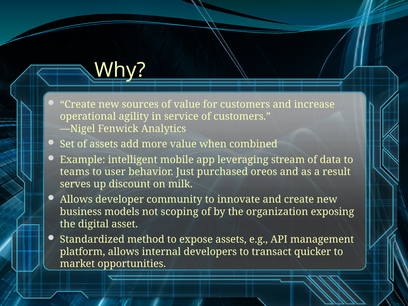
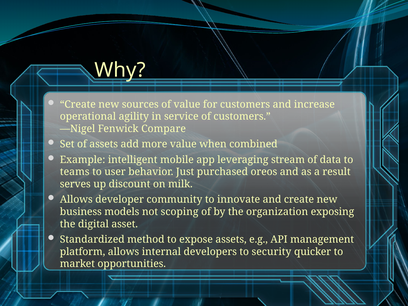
Analytics: Analytics -> Compare (164, 129)
transact: transact -> security (271, 252)
